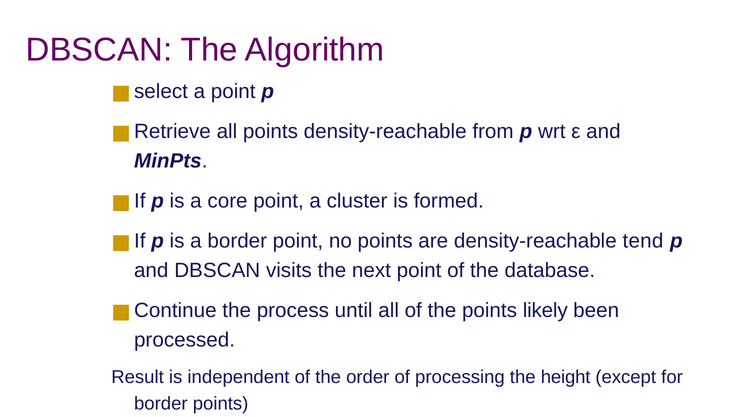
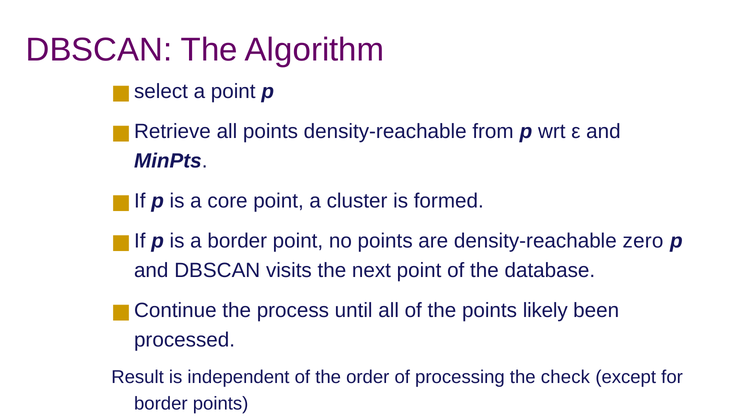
tend: tend -> zero (643, 241)
height: height -> check (565, 377)
